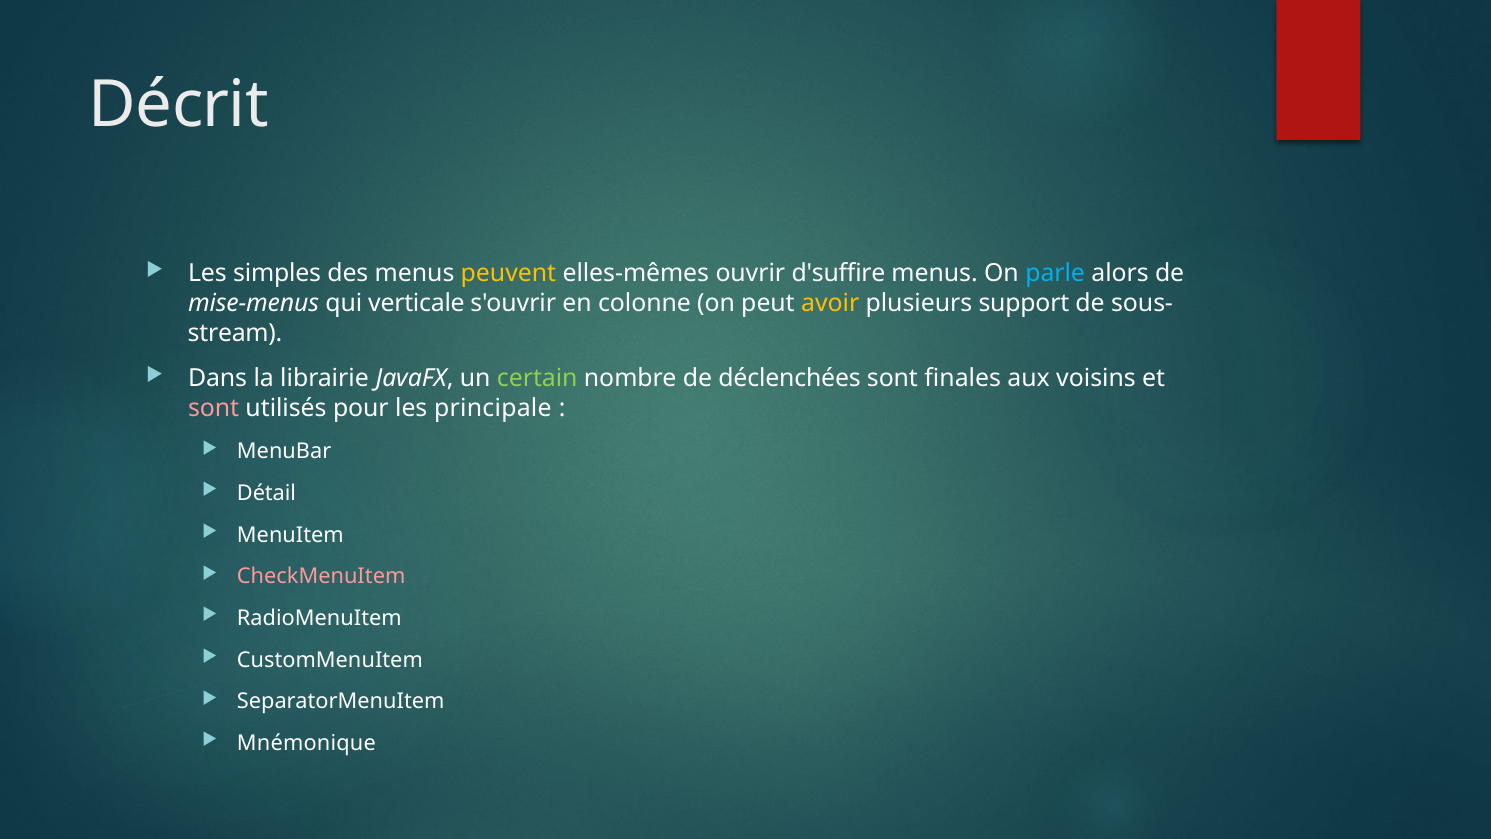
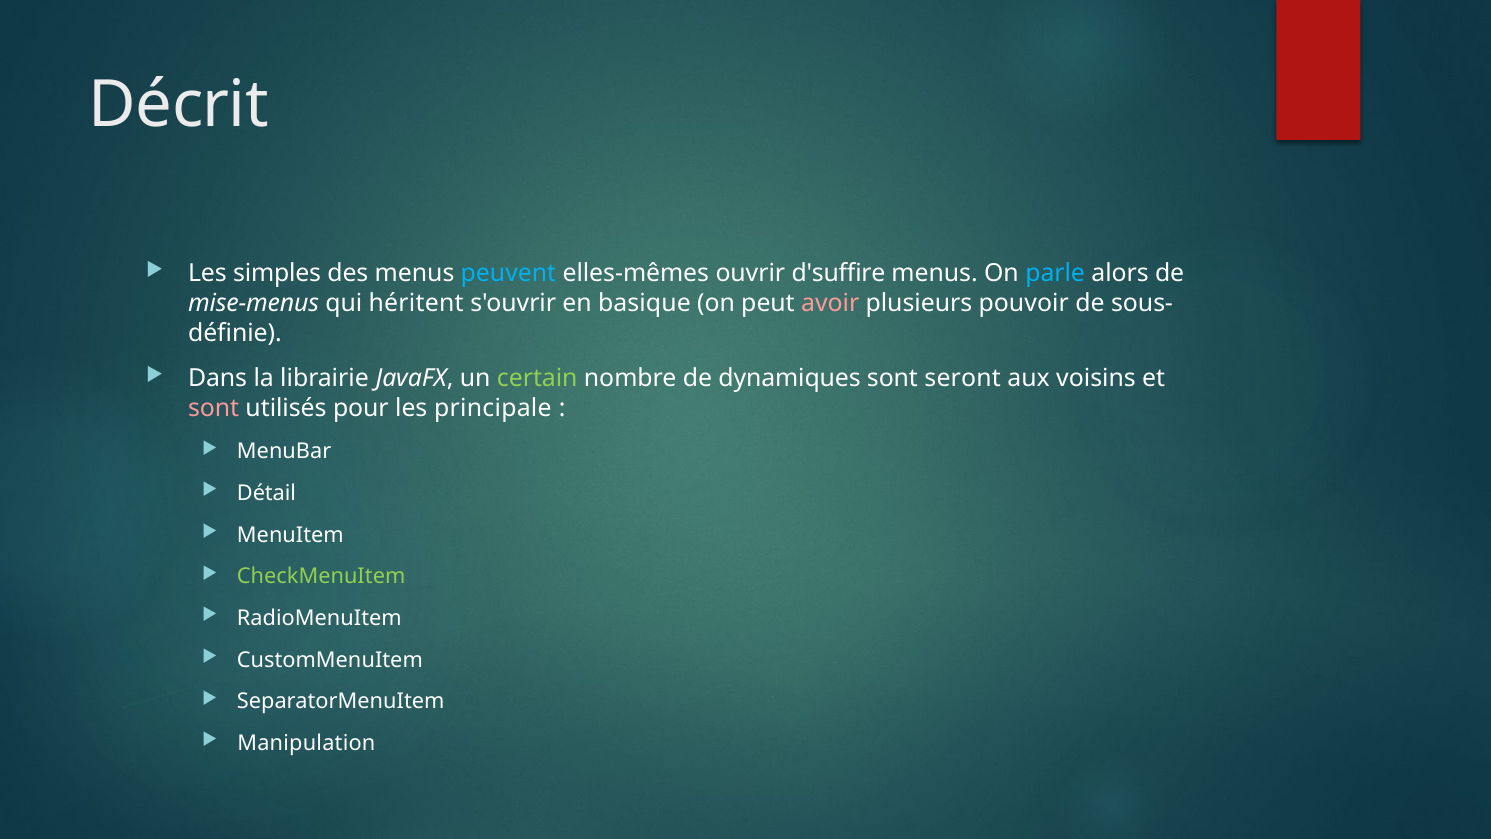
peuvent colour: yellow -> light blue (508, 273)
verticale: verticale -> héritent (416, 303)
colonne: colonne -> basique (644, 303)
avoir colour: yellow -> pink (830, 303)
support: support -> pouvoir (1024, 303)
stream: stream -> définie (235, 333)
déclenchées: déclenchées -> dynamiques (790, 378)
finales: finales -> seront (963, 378)
CheckMenuItem colour: pink -> light green (321, 576)
Mnémonique: Mnémonique -> Manipulation (306, 743)
